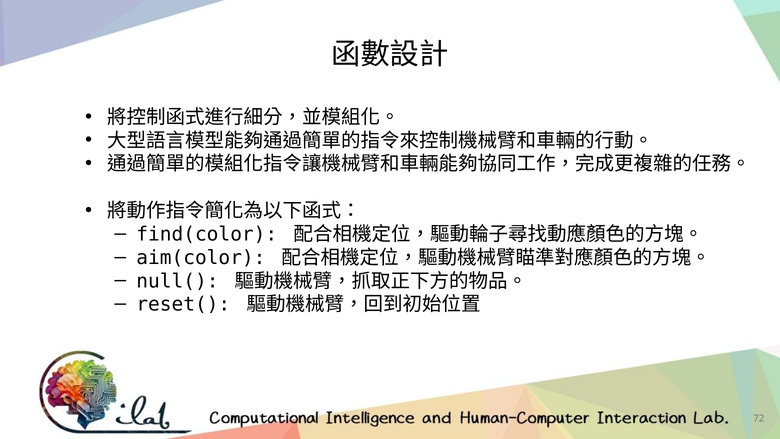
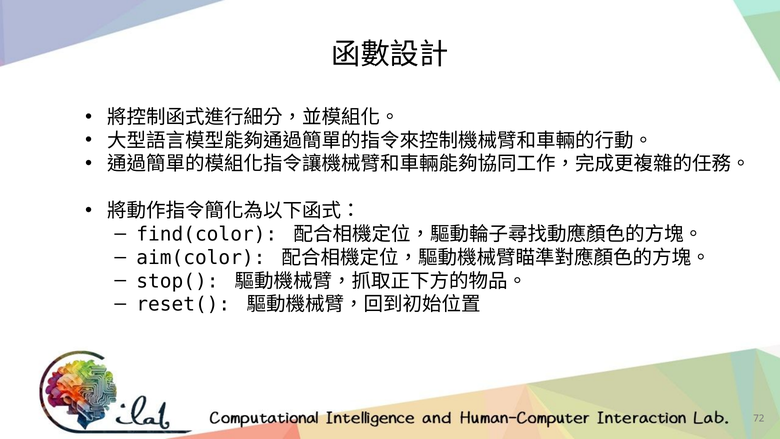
null(: null( -> stop( (177, 281)
